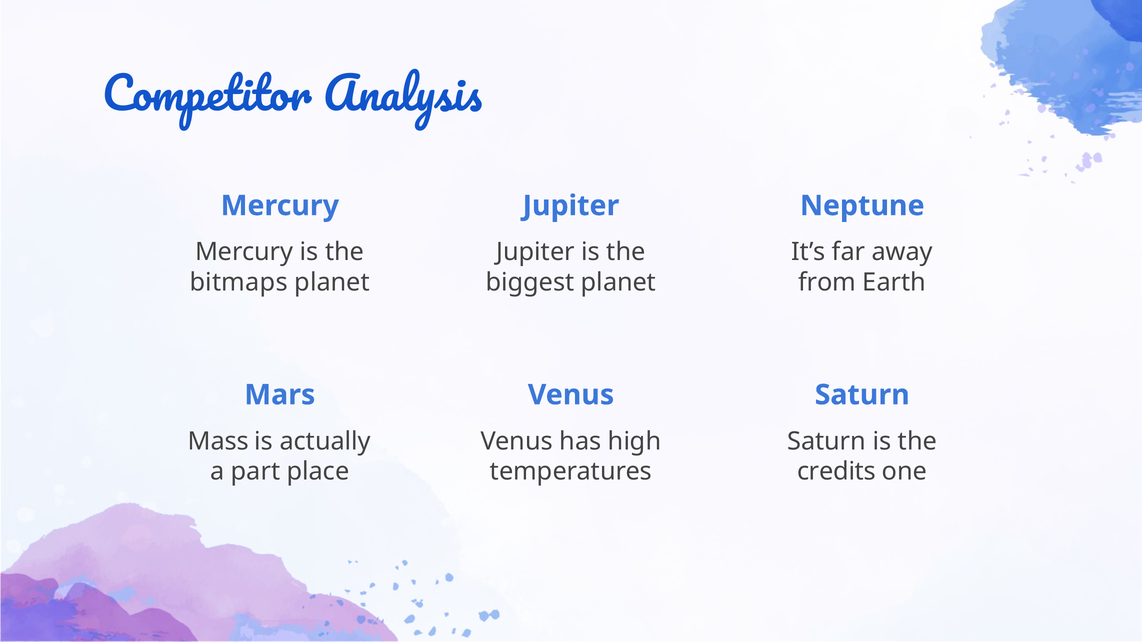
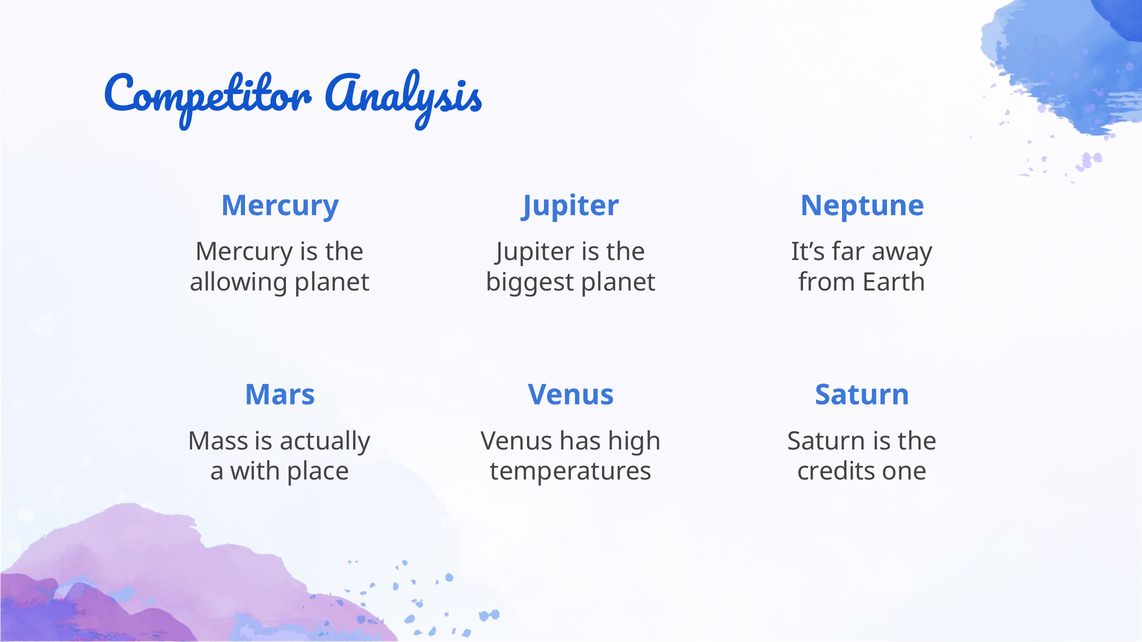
bitmaps: bitmaps -> allowing (239, 283)
part: part -> with (256, 472)
